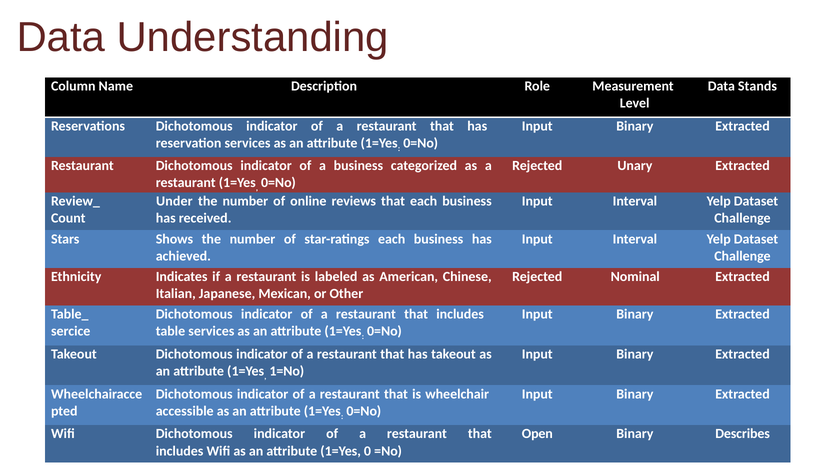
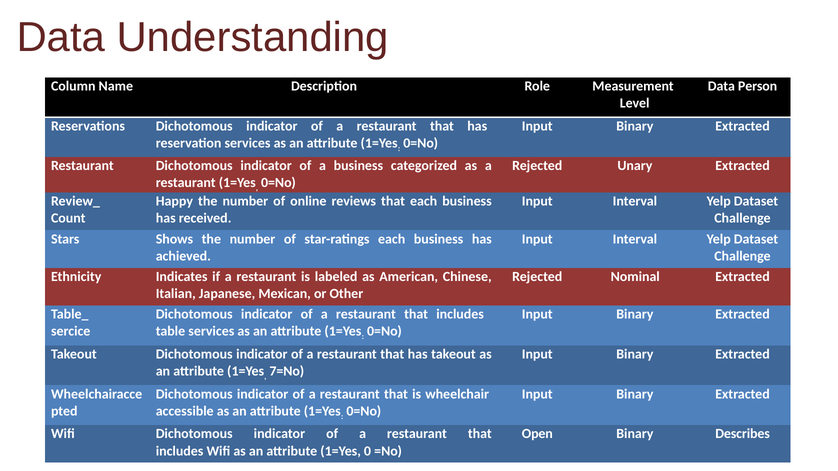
Stands: Stands -> Person (758, 86)
Under: Under -> Happy (174, 201)
1=No: 1=No -> 7=No (287, 371)
